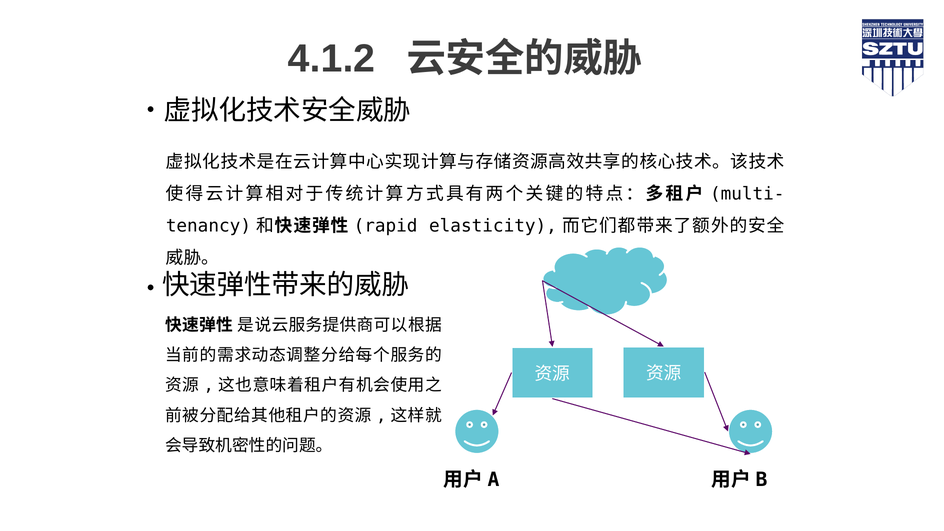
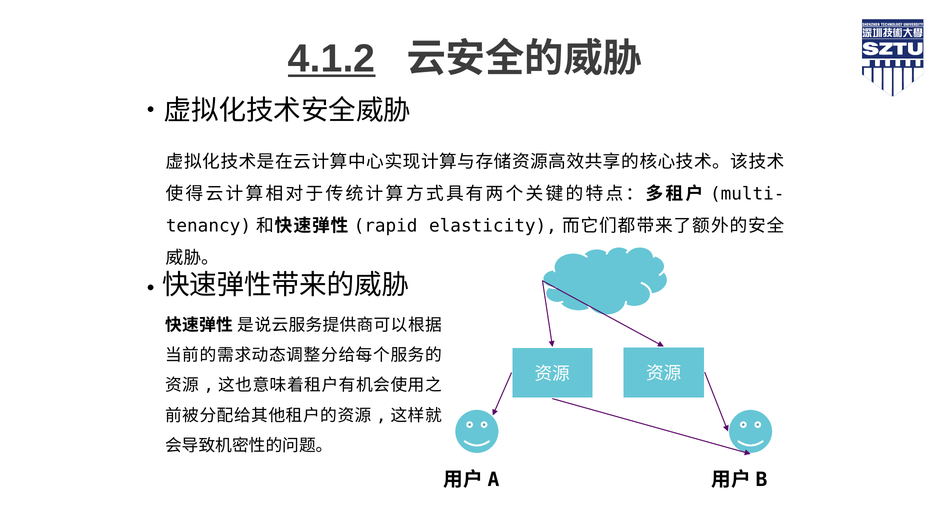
4.1.2 underline: none -> present (332, 59)
